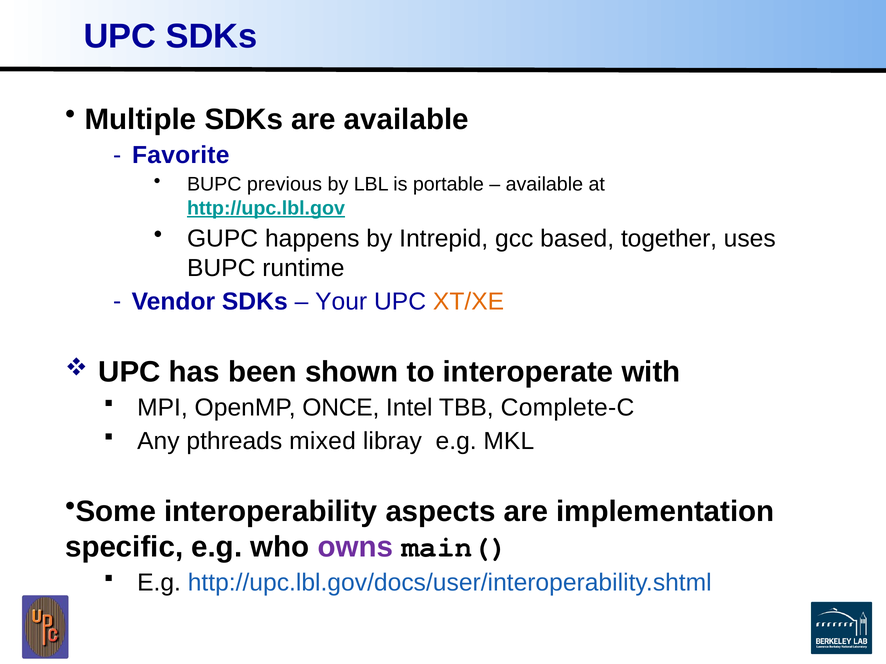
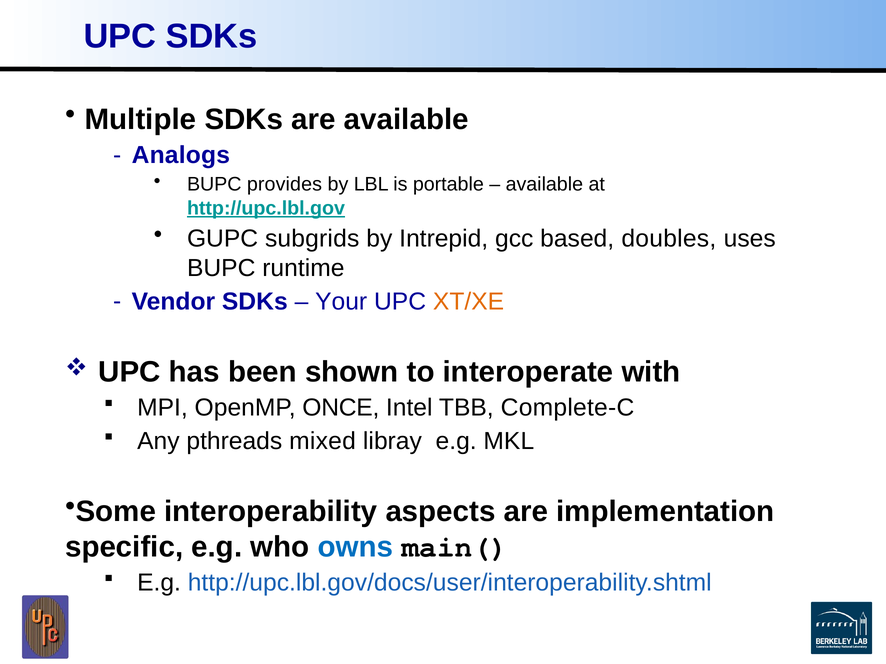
Favorite: Favorite -> Analogs (181, 155)
previous: previous -> provides (284, 185)
happens: happens -> subgrids (312, 239)
together: together -> doubles (669, 239)
owns colour: purple -> blue (355, 547)
